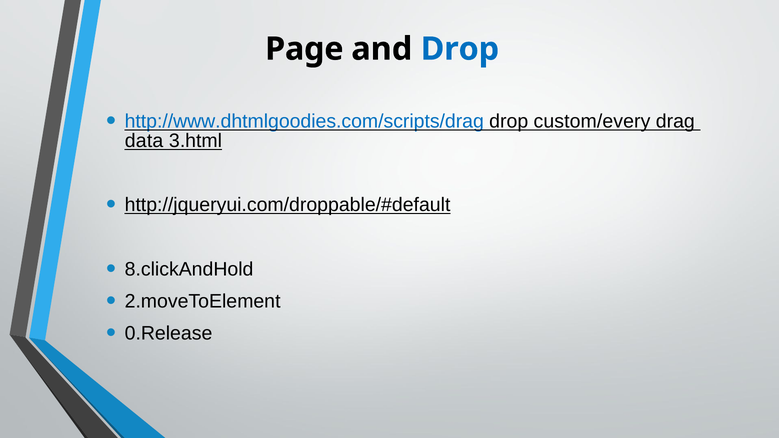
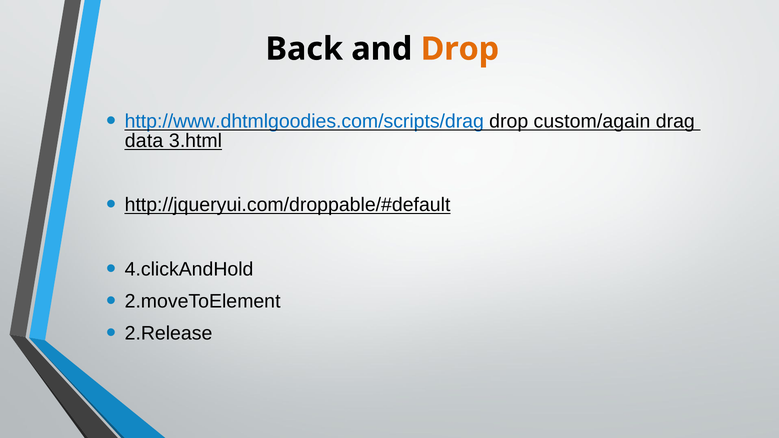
Page: Page -> Back (304, 49)
Drop colour: blue -> orange (460, 49)
custom/every: custom/every -> custom/again (592, 121)
8.clickAndHold: 8.clickAndHold -> 4.clickAndHold (189, 269)
0.Release: 0.Release -> 2.Release (169, 334)
